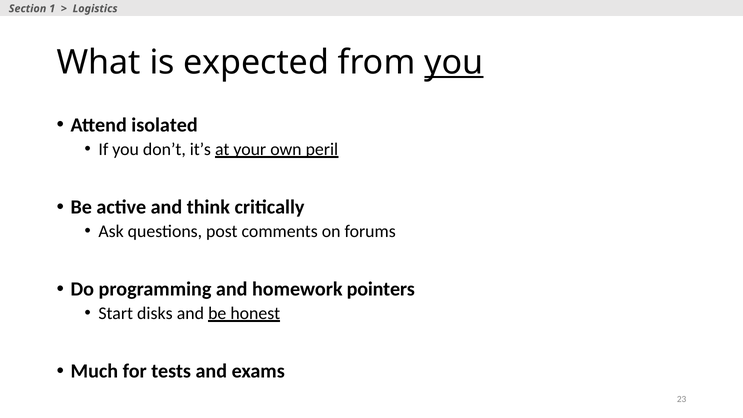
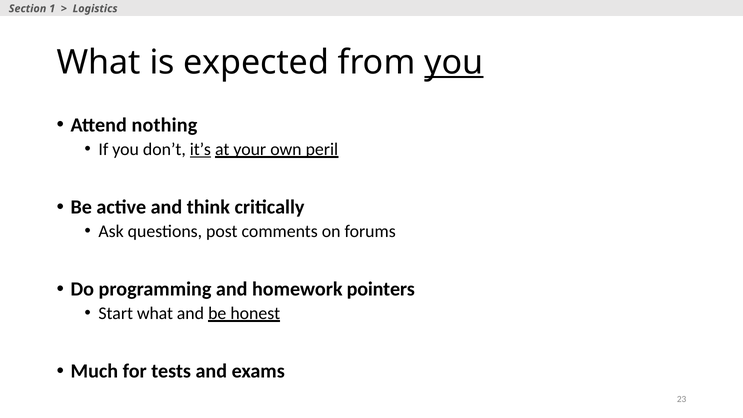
isolated: isolated -> nothing (164, 125)
it’s underline: none -> present (200, 149)
Start disks: disks -> what (155, 313)
